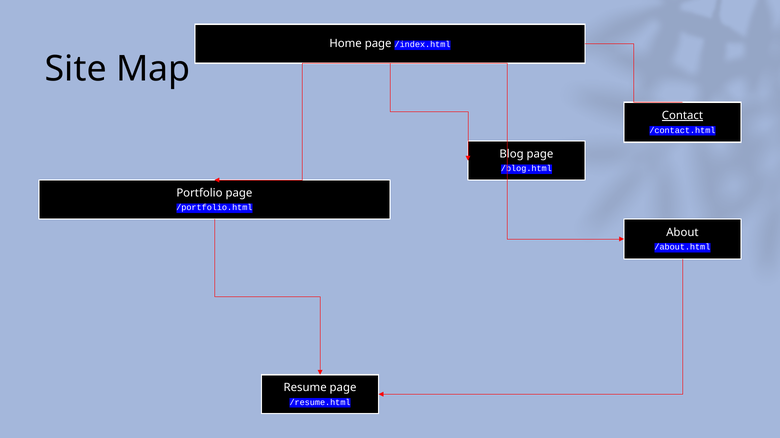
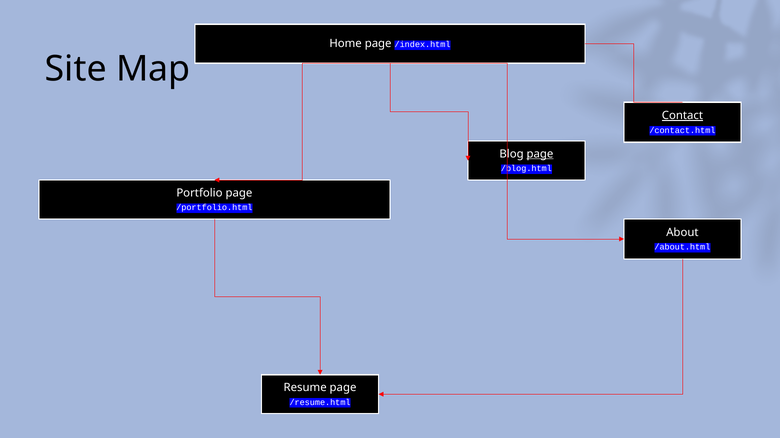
page underline: none -> present (540, 154)
